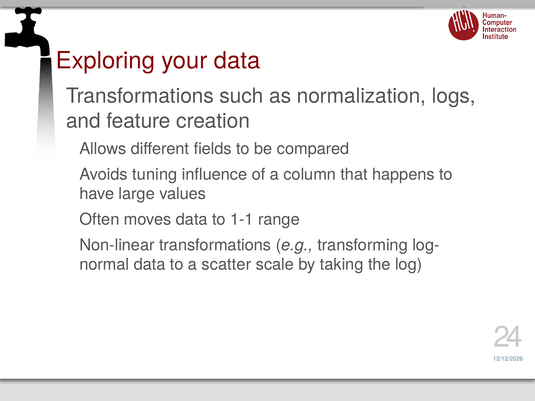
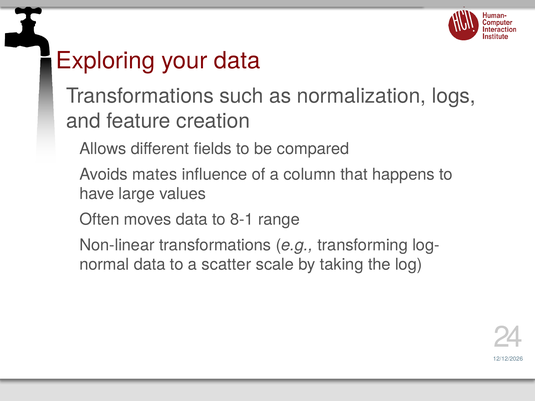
tuning: tuning -> mates (155, 174)
1-1: 1-1 -> 8-1 (242, 220)
